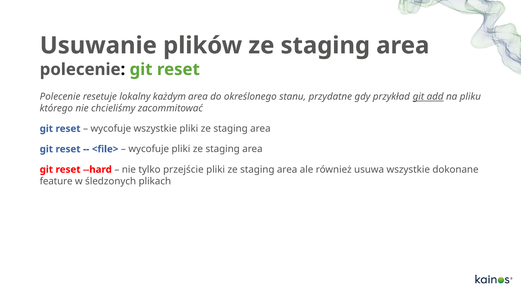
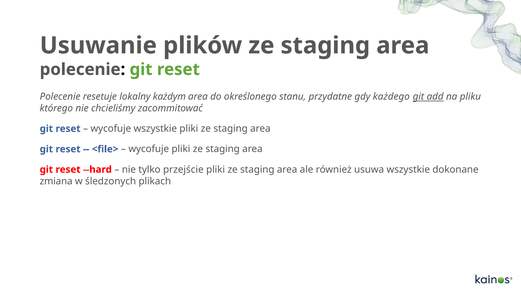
przykład: przykład -> każdego (391, 97)
feature: feature -> zmiana (56, 181)
